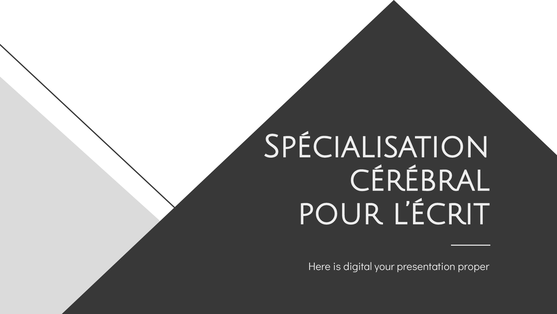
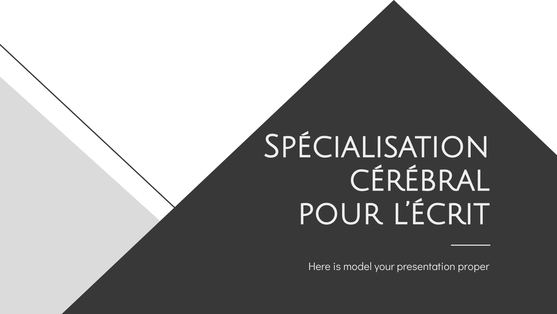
digital: digital -> model (358, 266)
